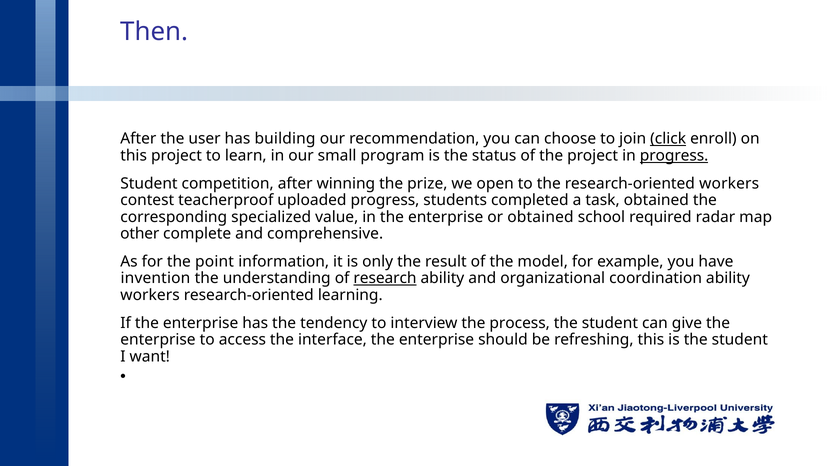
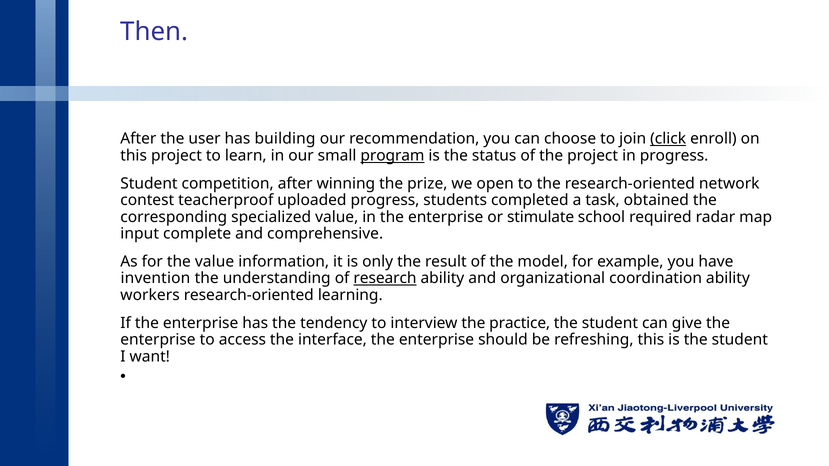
program underline: none -> present (392, 156)
progress underline: present -> none (674, 156)
research-oriented workers: workers -> network (729, 184)
or obtained: obtained -> stimulate (541, 217)
other: other -> input (140, 234)
the point: point -> value (215, 262)
process: process -> practice (520, 323)
